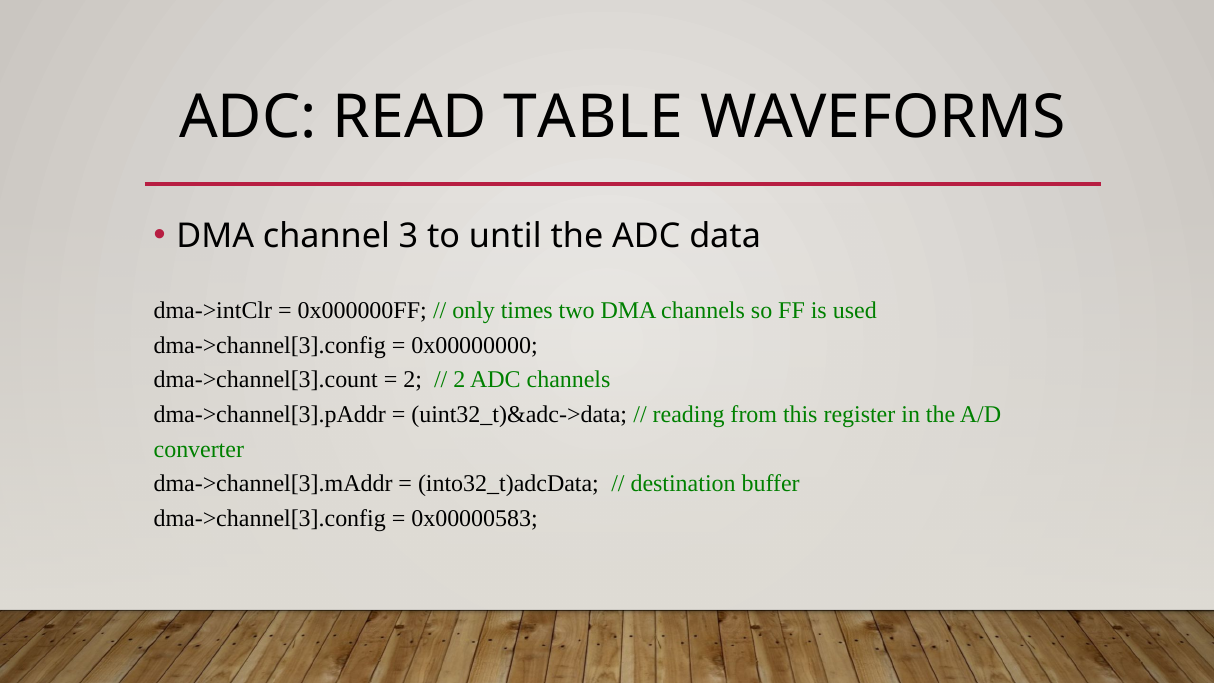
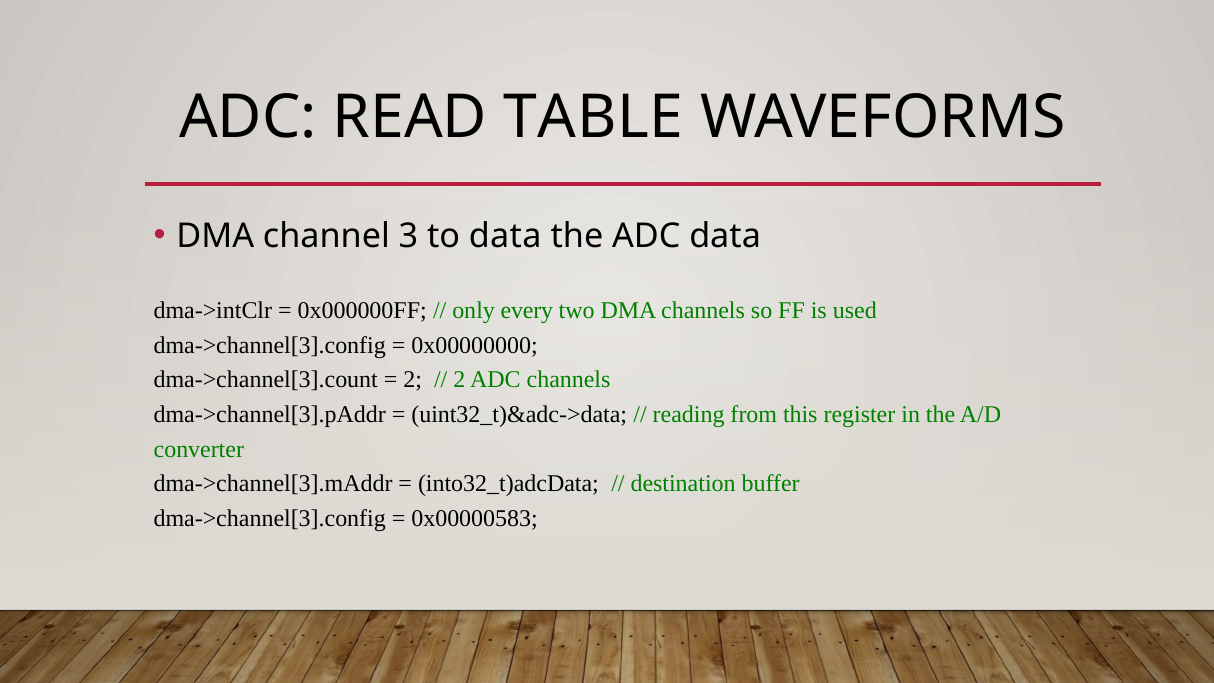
to until: until -> data (505, 236)
times: times -> every (527, 311)
